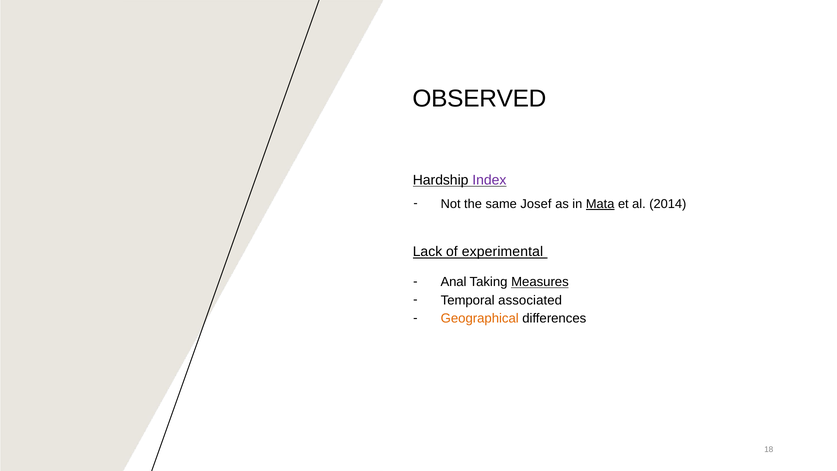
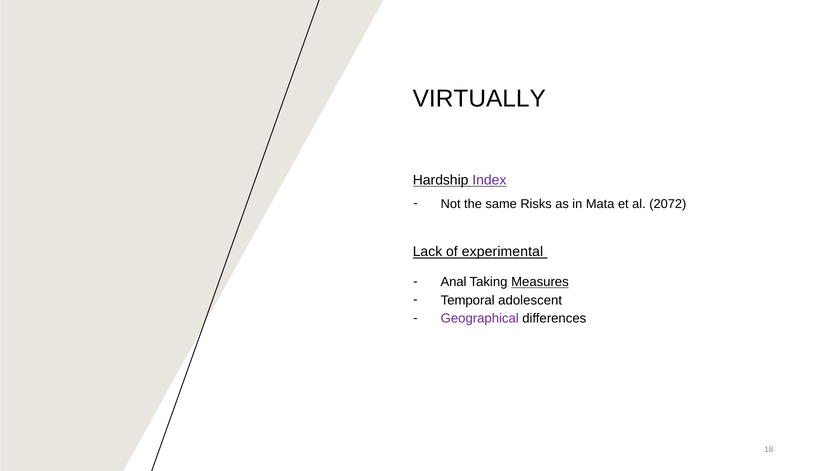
OBSERVED: OBSERVED -> VIRTUALLY (479, 99)
Josef: Josef -> Risks (536, 204)
Mata underline: present -> none (600, 204)
2014: 2014 -> 2072 (668, 204)
associated: associated -> adolescent (530, 300)
Geographical colour: orange -> purple (480, 318)
